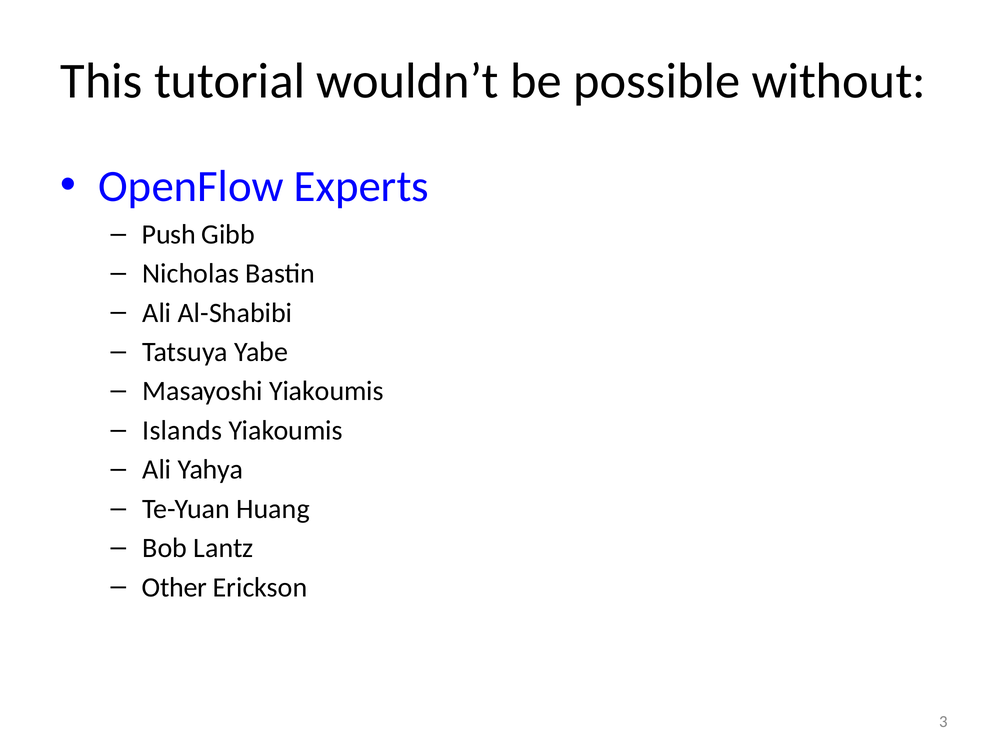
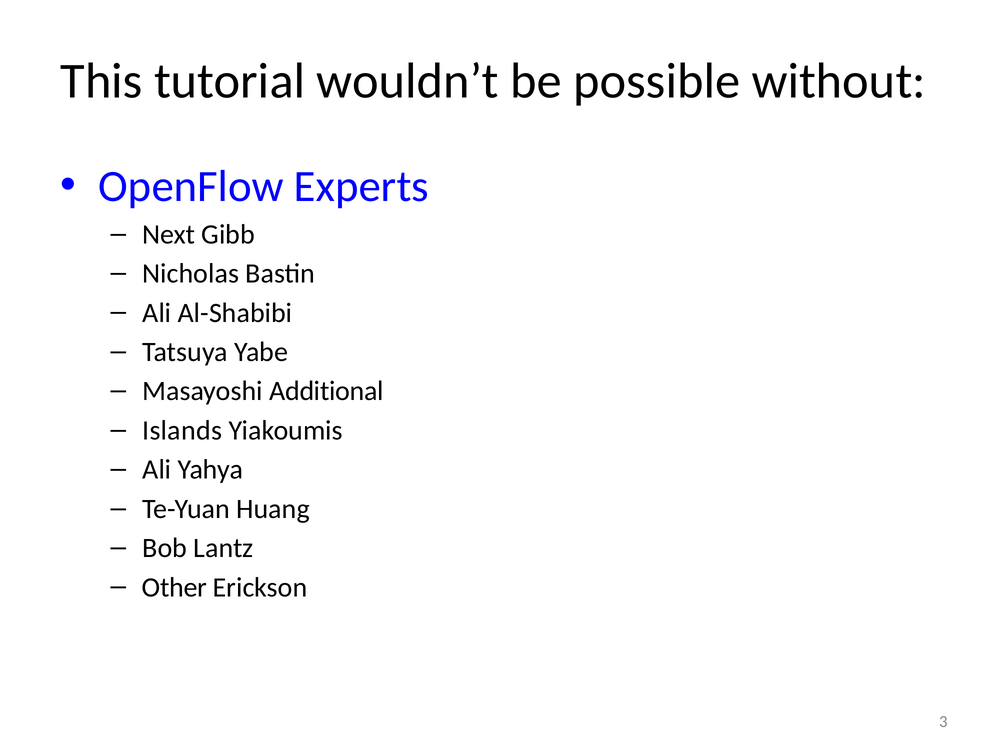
Push: Push -> Next (169, 234)
Masayoshi Yiakoumis: Yiakoumis -> Additional (326, 391)
